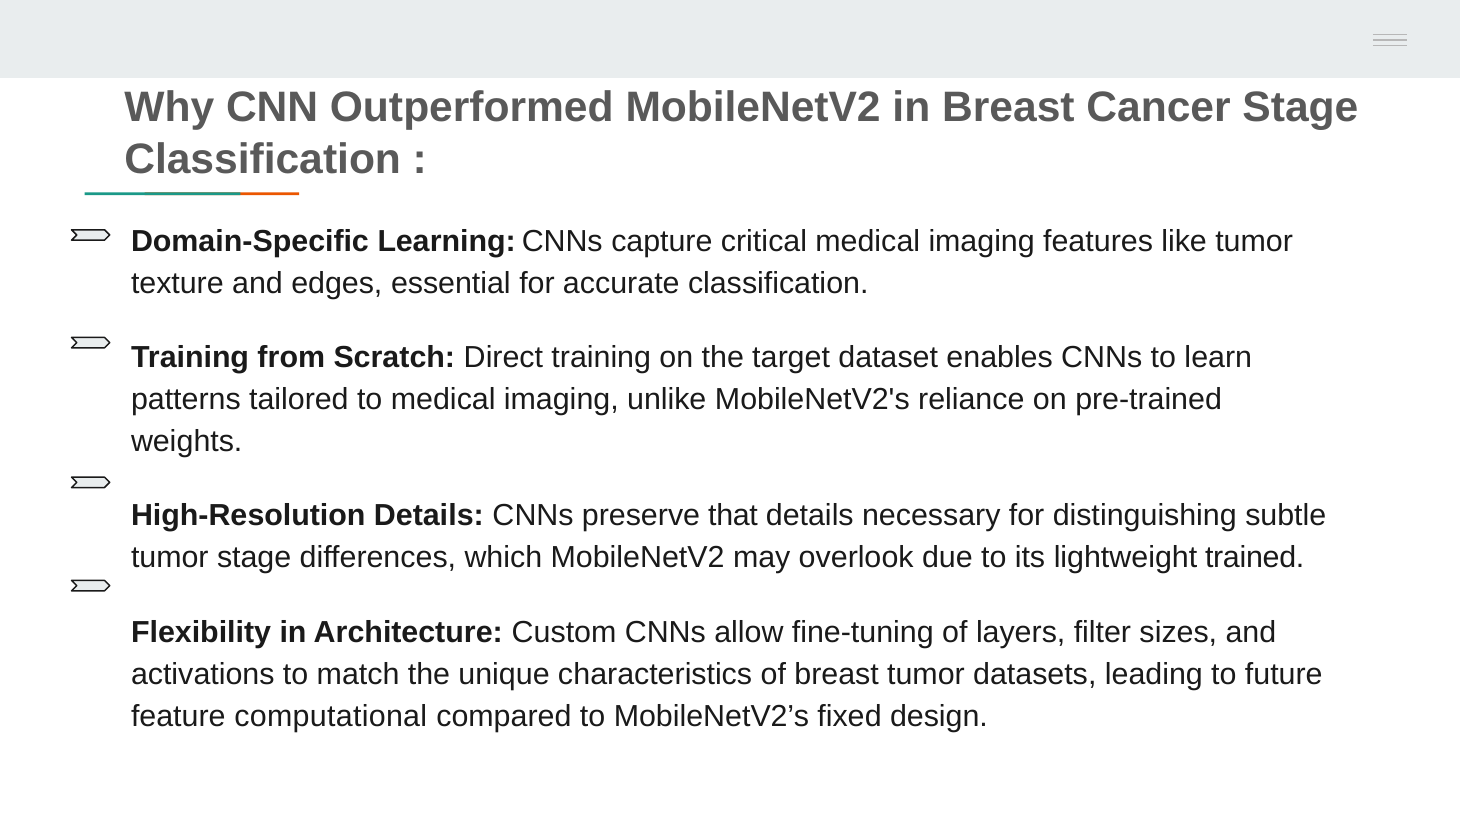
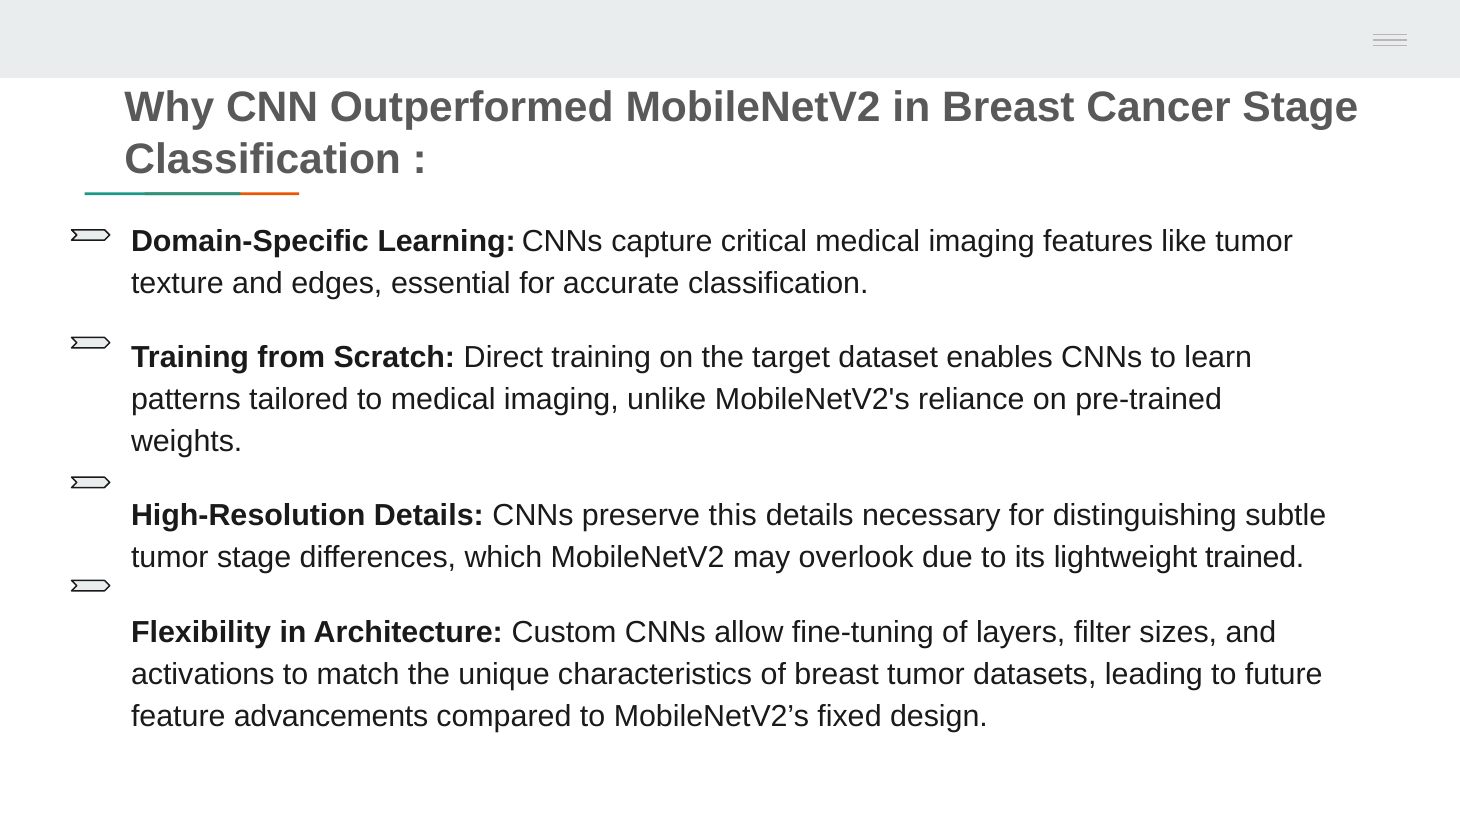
that: that -> this (733, 516)
computational: computational -> advancements (331, 716)
